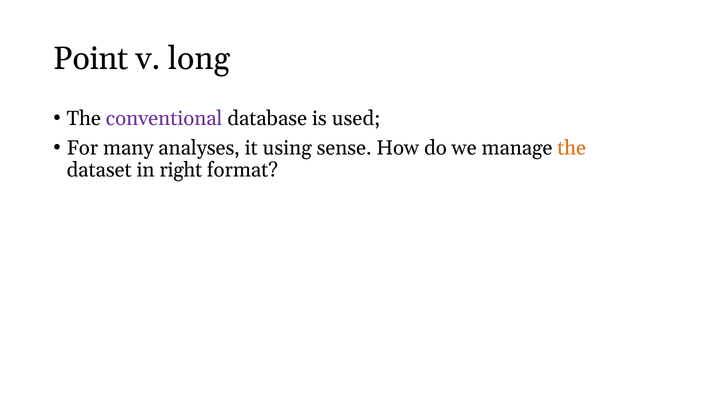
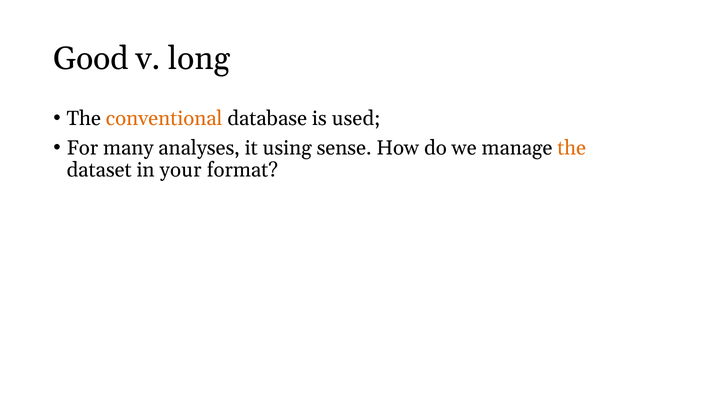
Point: Point -> Good (91, 59)
conventional colour: purple -> orange (164, 119)
right: right -> your (181, 170)
